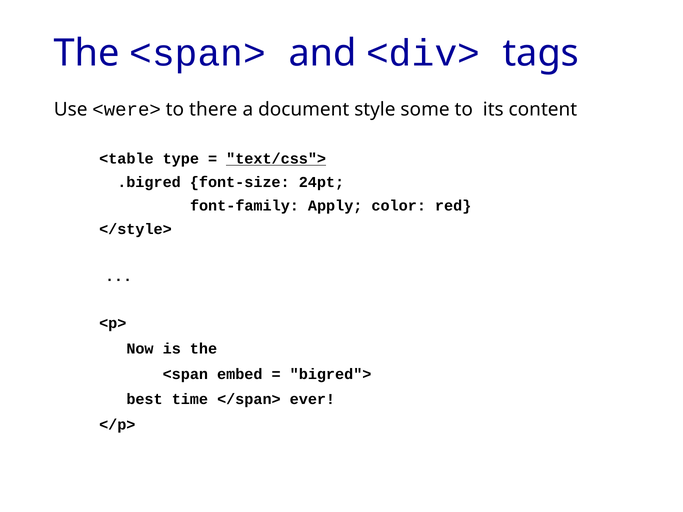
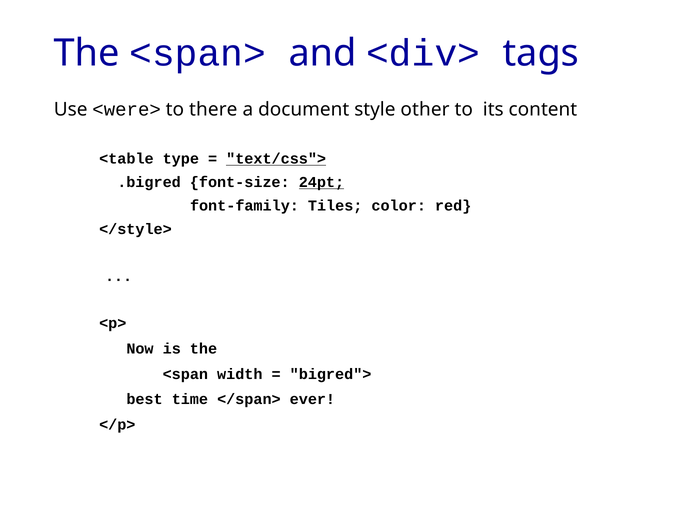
some: some -> other (425, 110)
24pt underline: none -> present (321, 182)
Apply: Apply -> Tiles (335, 206)
embed: embed -> width (240, 374)
